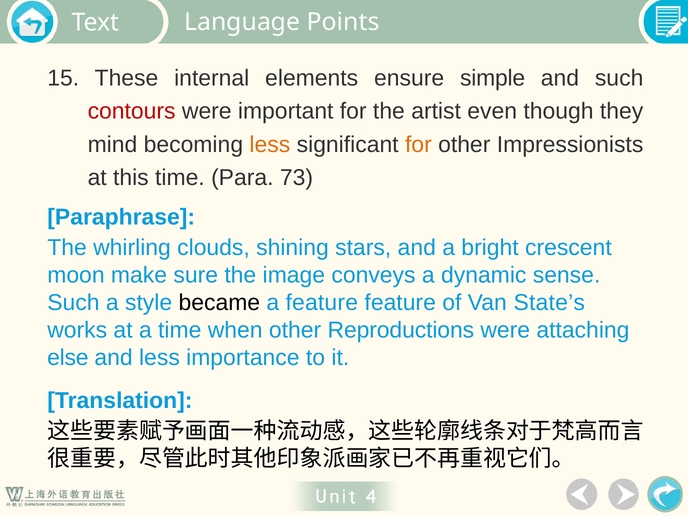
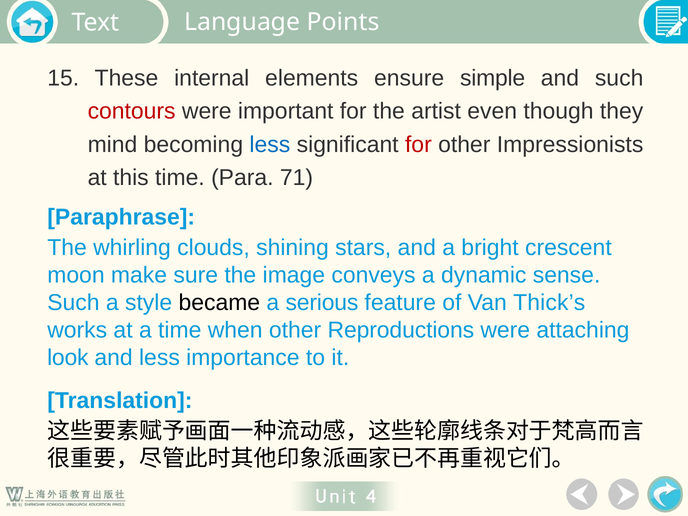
less colour: orange -> blue (270, 144)
for colour: orange -> red (418, 144)
73: 73 -> 71 (297, 177)
a feature: feature -> serious (322, 303)
State’s: State’s -> Thick’s (549, 303)
else: else -> look (68, 358)
